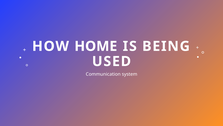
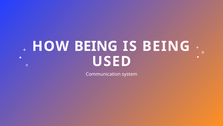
HOW HOME: HOME -> BEING (96, 46)
